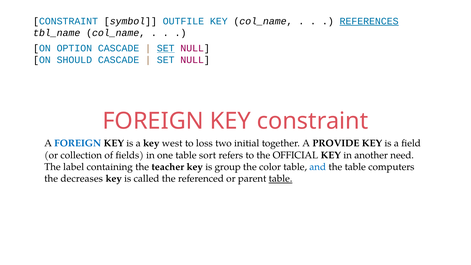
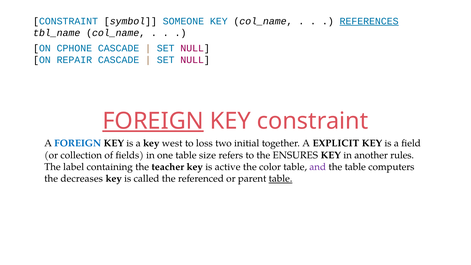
OUTFILE: OUTFILE -> SOMEONE (183, 21)
OPTION: OPTION -> CPHONE (74, 48)
SET underline: present -> none (166, 48)
SHOULD: SHOULD -> REPAIR (74, 60)
FOREIGN underline: none -> present (153, 121)
PROVIDE: PROVIDE -> EXPLICIT (336, 143)
sort: sort -> size (208, 155)
OFFICIAL: OFFICIAL -> ENSURES (295, 155)
need: need -> rules (402, 155)
group: group -> active (228, 167)
and colour: blue -> purple (318, 167)
